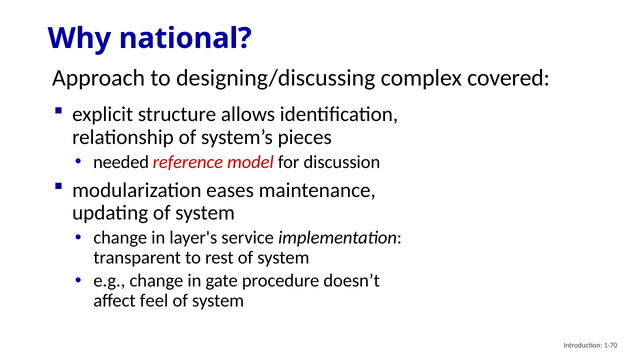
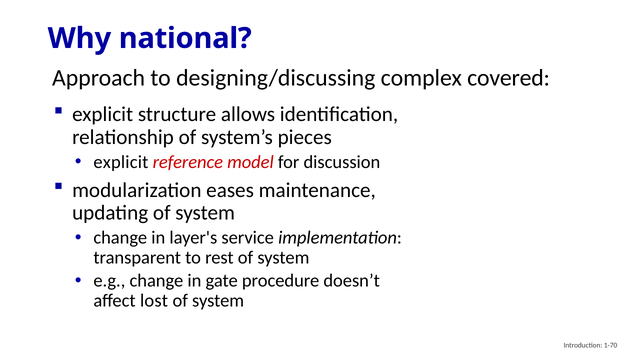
needed: needed -> explicit (121, 162)
feel: feel -> lost (154, 300)
